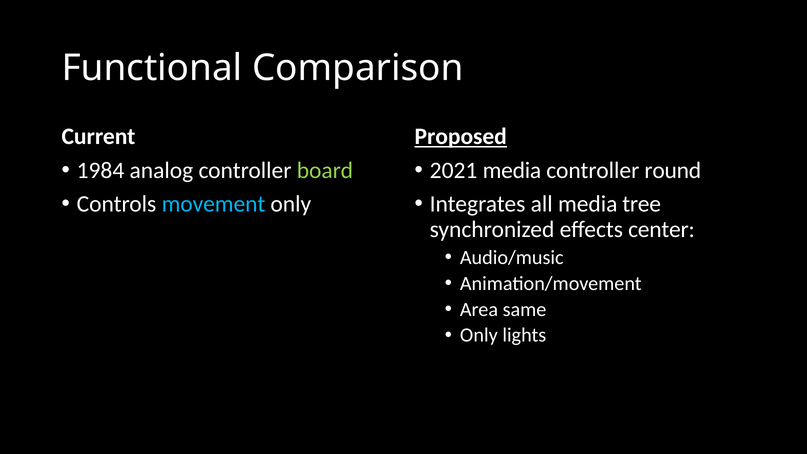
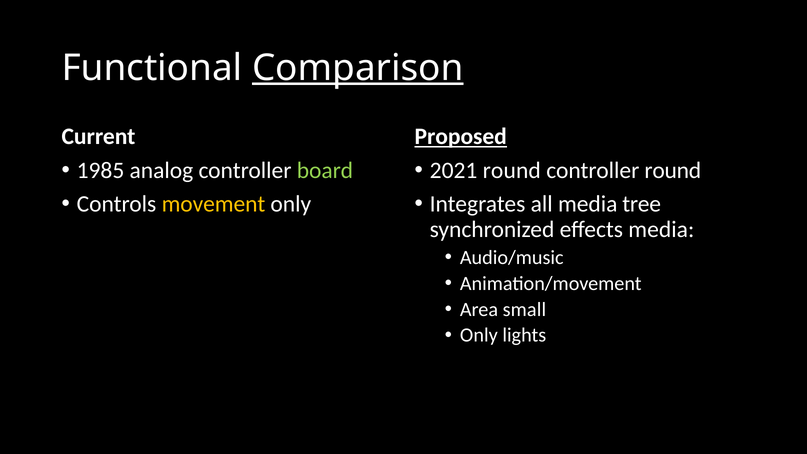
Comparison underline: none -> present (358, 68)
1984: 1984 -> 1985 (100, 170)
2021 media: media -> round (512, 170)
movement colour: light blue -> yellow (213, 204)
effects center: center -> media (661, 230)
same: same -> small (524, 309)
